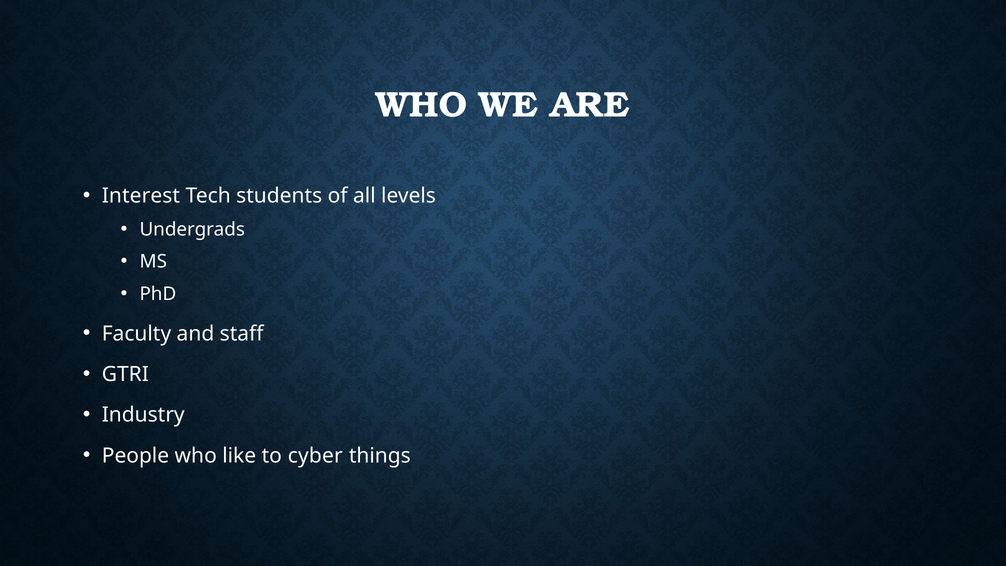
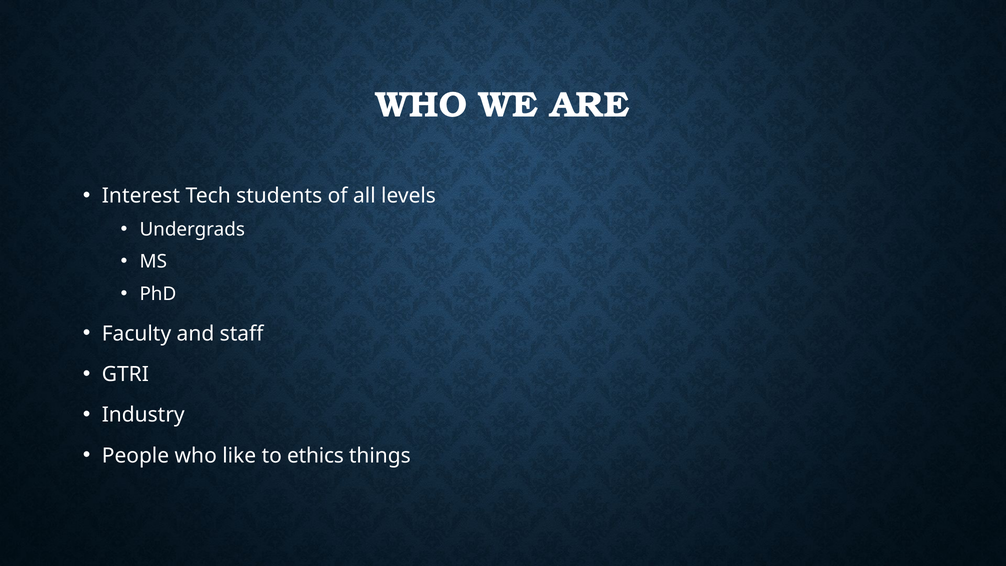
cyber: cyber -> ethics (315, 456)
